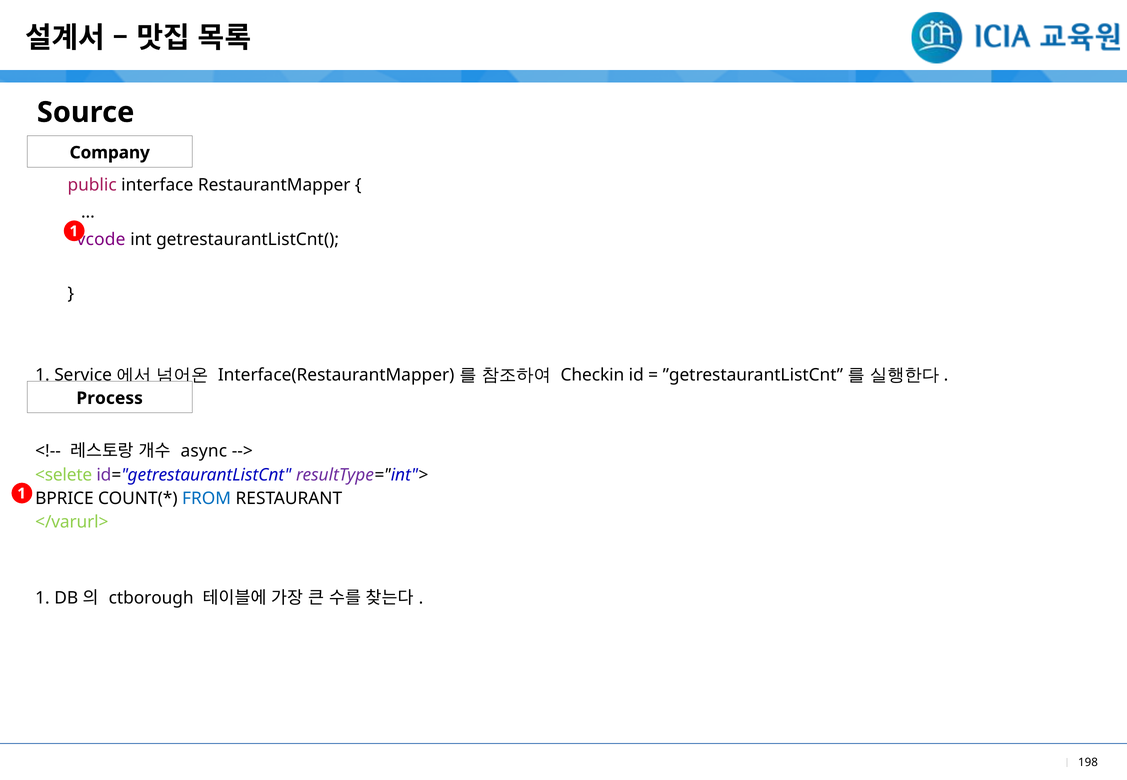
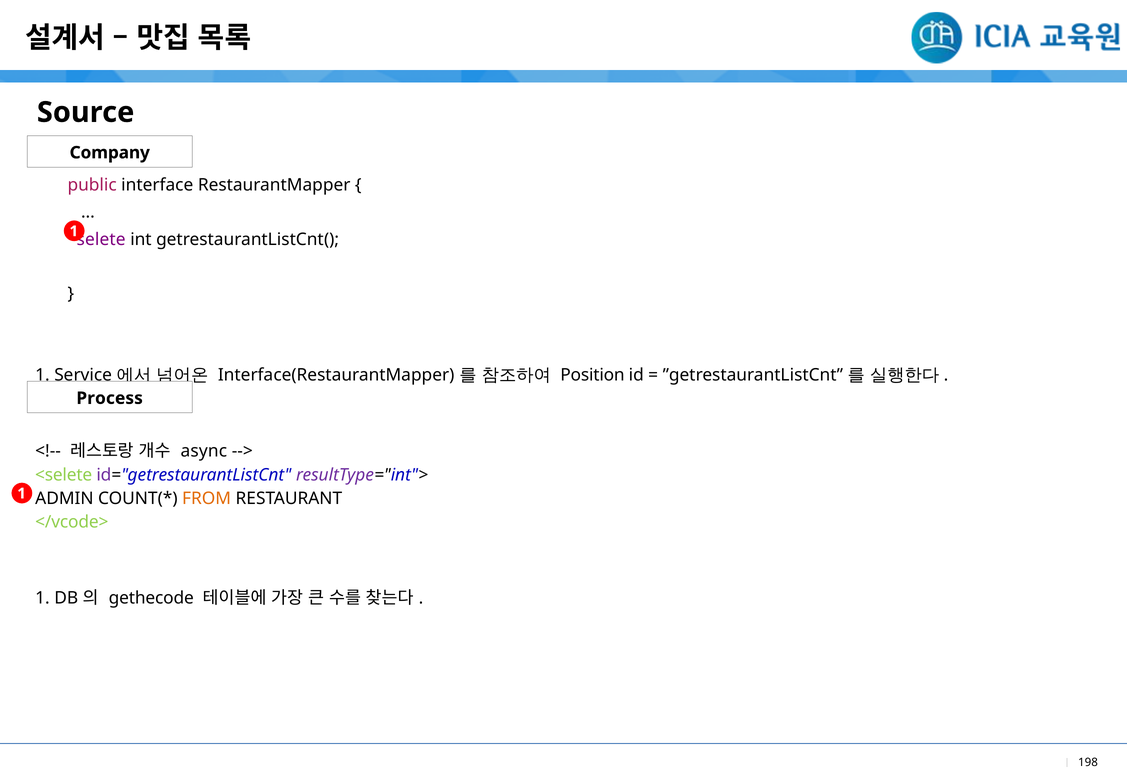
vcode: vcode -> selete (101, 239)
Checkin: Checkin -> Position (592, 375)
BPRICE: BPRICE -> ADMIN (64, 499)
FROM colour: blue -> orange (207, 499)
</varurl>: </varurl> -> </vcode> (72, 522)
ctborough: ctborough -> gethecode (151, 598)
